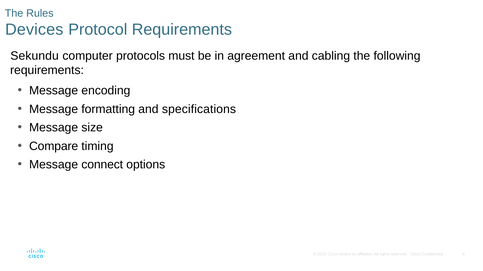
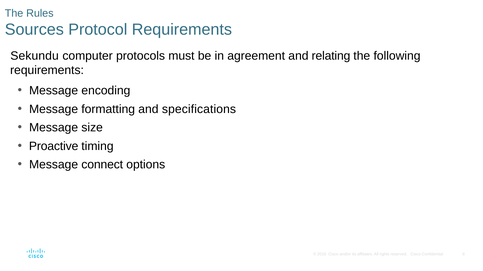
Devices: Devices -> Sources (34, 30)
cabling: cabling -> relating (331, 56)
Compare: Compare -> Proactive (54, 146)
